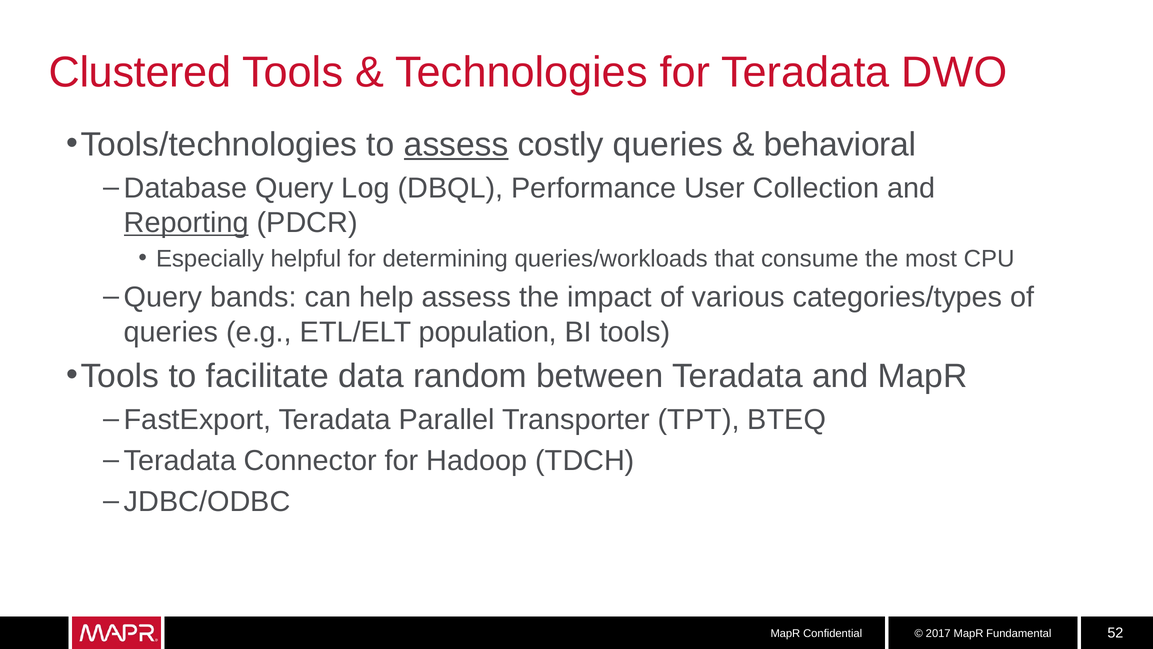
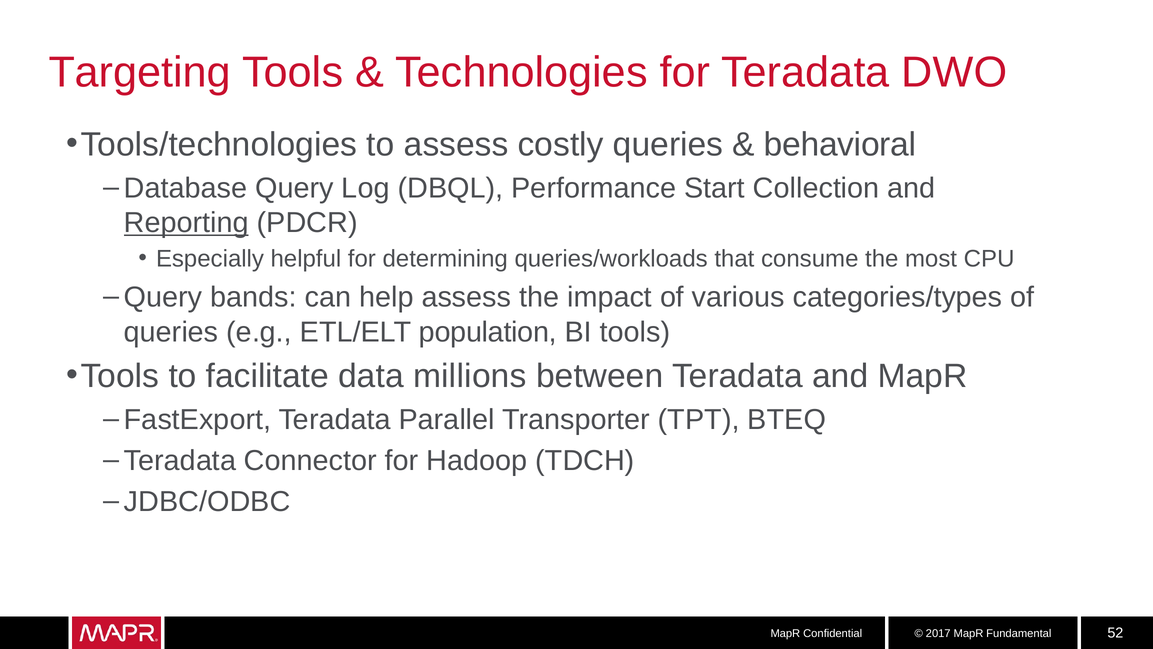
Clustered: Clustered -> Targeting (140, 73)
assess underline: present -> none (456, 144)
User: User -> Start (715, 188)
random: random -> millions (470, 376)
